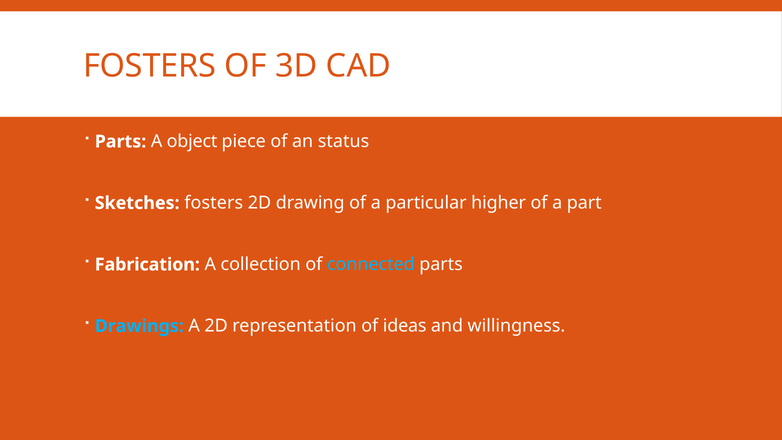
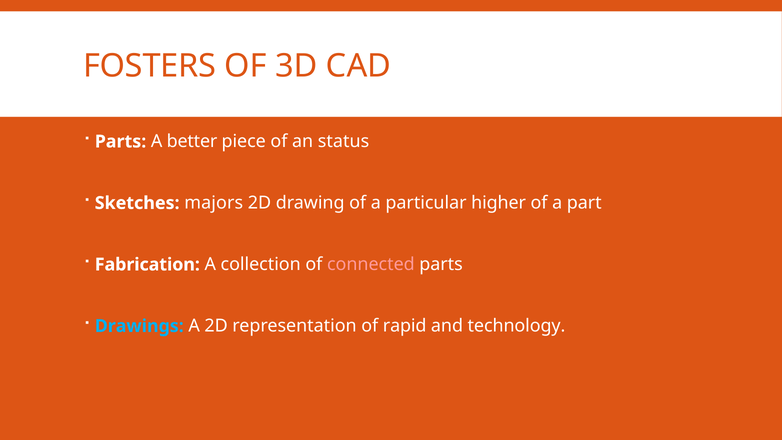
object: object -> better (192, 142)
Sketches fosters: fosters -> majors (214, 203)
connected colour: light blue -> pink (371, 264)
ideas: ideas -> rapid (405, 326)
willingness: willingness -> technology (516, 326)
